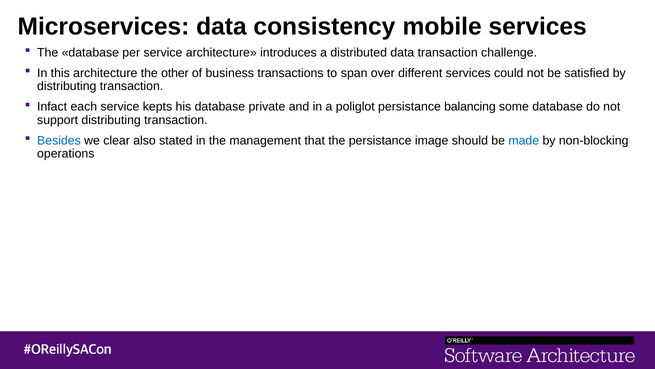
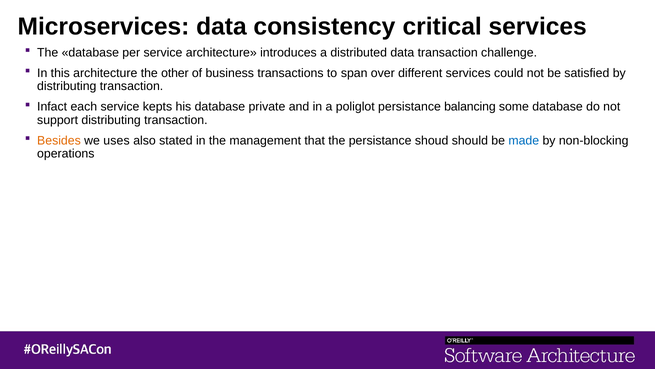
mobile: mobile -> critical (442, 26)
Besides colour: blue -> orange (59, 140)
clear: clear -> uses (117, 140)
image: image -> shoud (432, 140)
